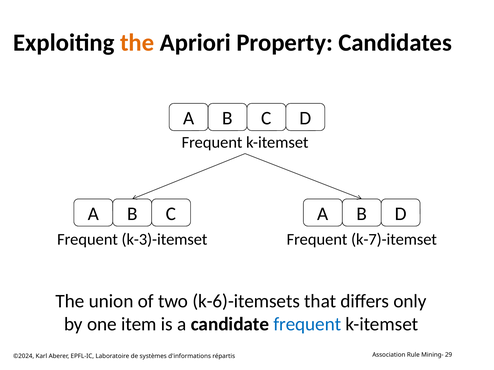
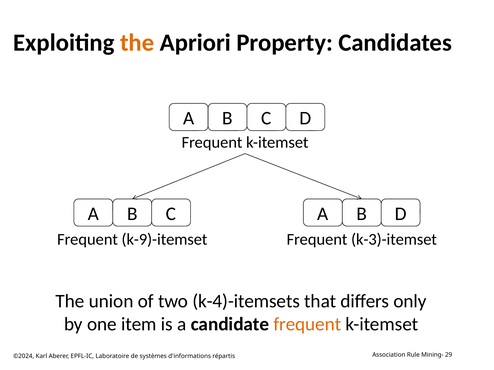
k-3)-itemset: k-3)-itemset -> k-9)-itemset (164, 240)
k-7)-itemset: k-7)-itemset -> k-3)-itemset (394, 240)
k-6)-itemsets: k-6)-itemsets -> k-4)-itemsets (246, 302)
frequent colour: blue -> orange (307, 325)
